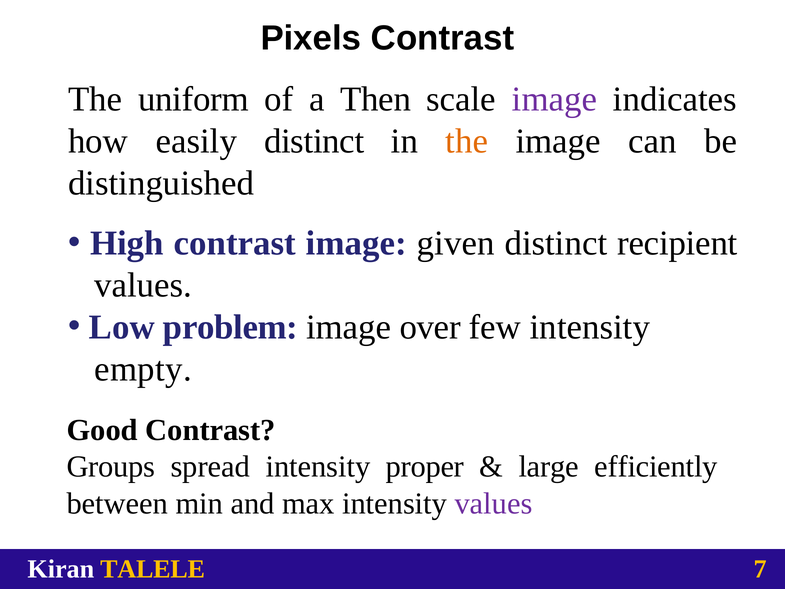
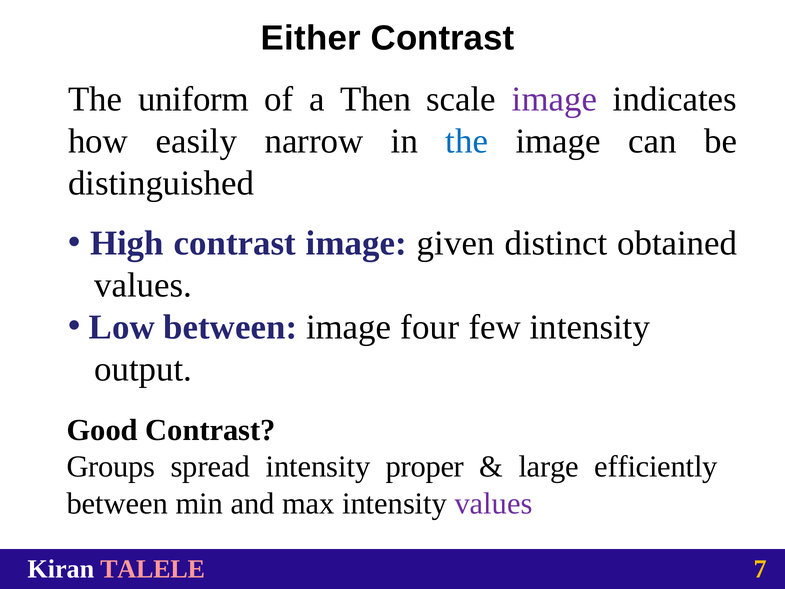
Pixels: Pixels -> Either (311, 38)
easily distinct: distinct -> narrow (314, 141)
the colour: orange -> blue (467, 141)
recipient: recipient -> obtained (677, 243)
Low problem: problem -> between (230, 327)
over: over -> four (430, 327)
empty: empty -> output (143, 369)
TALELE colour: yellow -> pink (153, 569)
